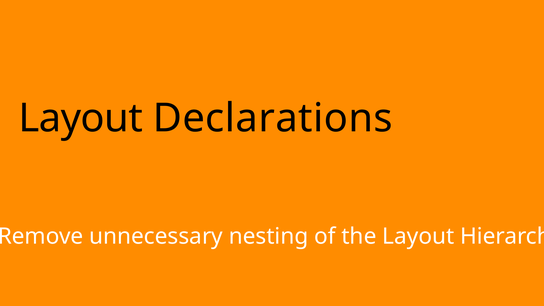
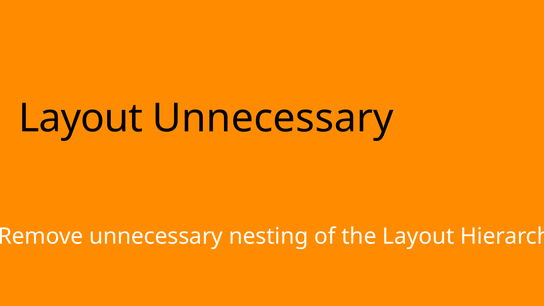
Layout Declarations: Declarations -> Unnecessary (273, 118)
